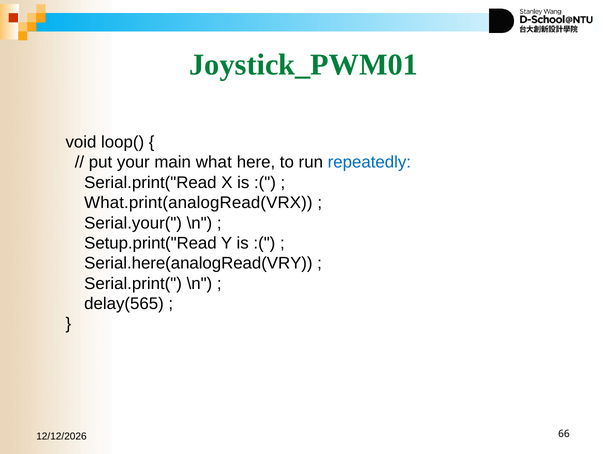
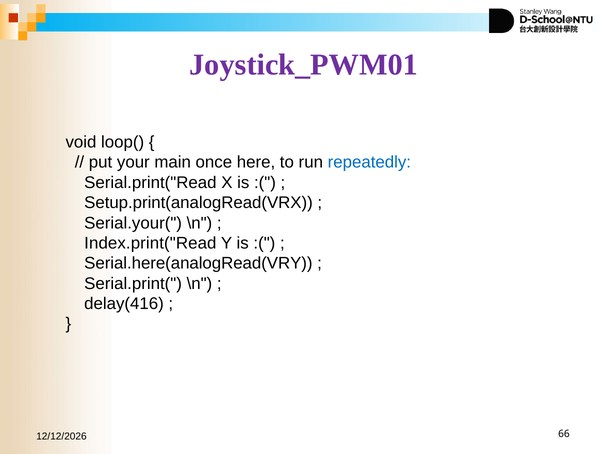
Joystick_PWM01 colour: green -> purple (304, 65)
what: what -> once (214, 163)
What.print(analogRead(VRX: What.print(analogRead(VRX -> Setup.print(analogRead(VRX (198, 203)
Setup.print("Read: Setup.print("Read -> Index.print("Read (150, 243)
delay(565: delay(565 -> delay(416 (124, 304)
